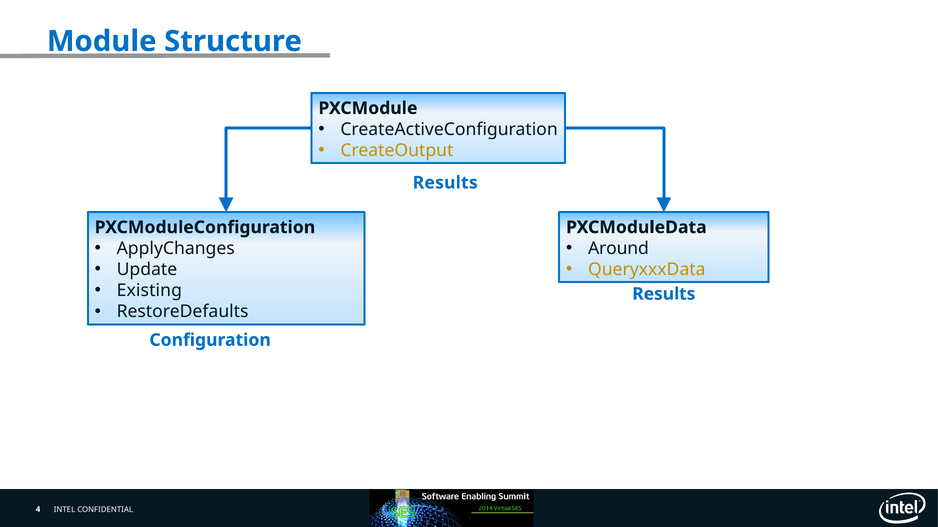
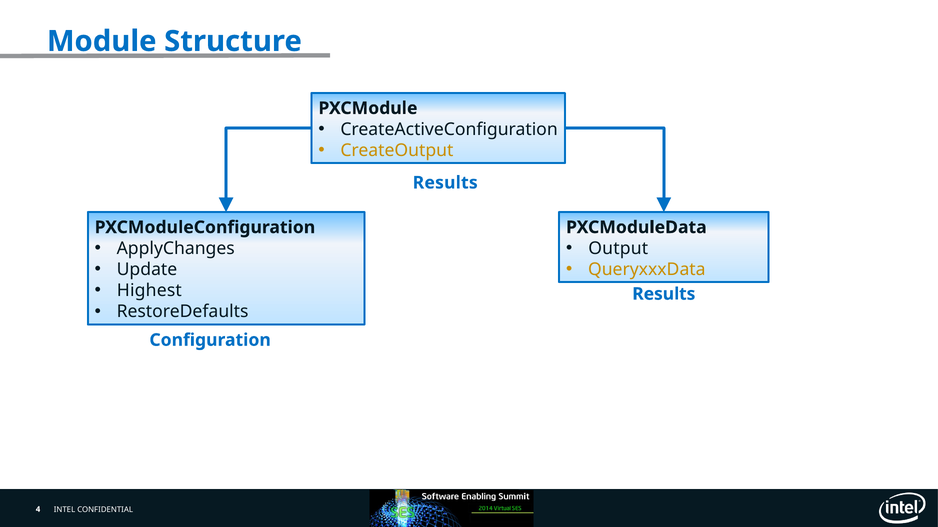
Around: Around -> Output (618, 249)
Existing: Existing -> Highest (149, 291)
